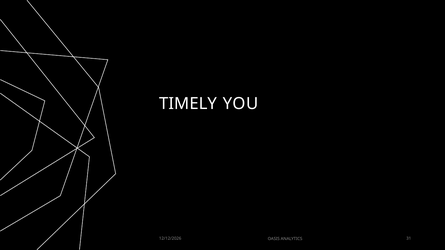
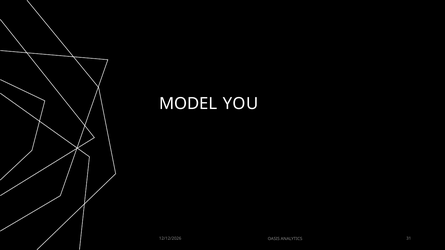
TIMELY: TIMELY -> MODEL (188, 104)
